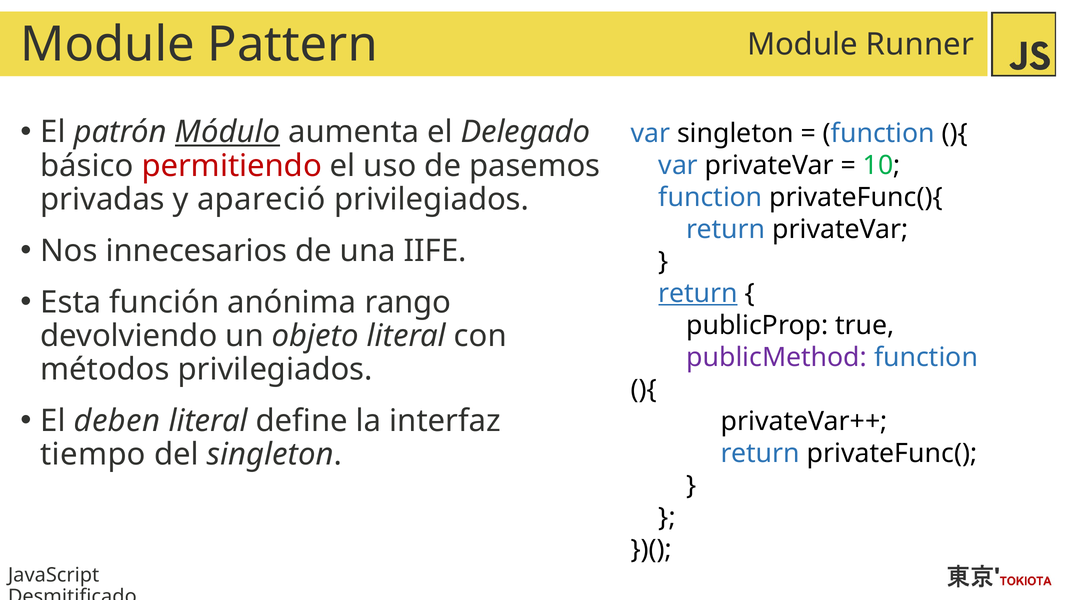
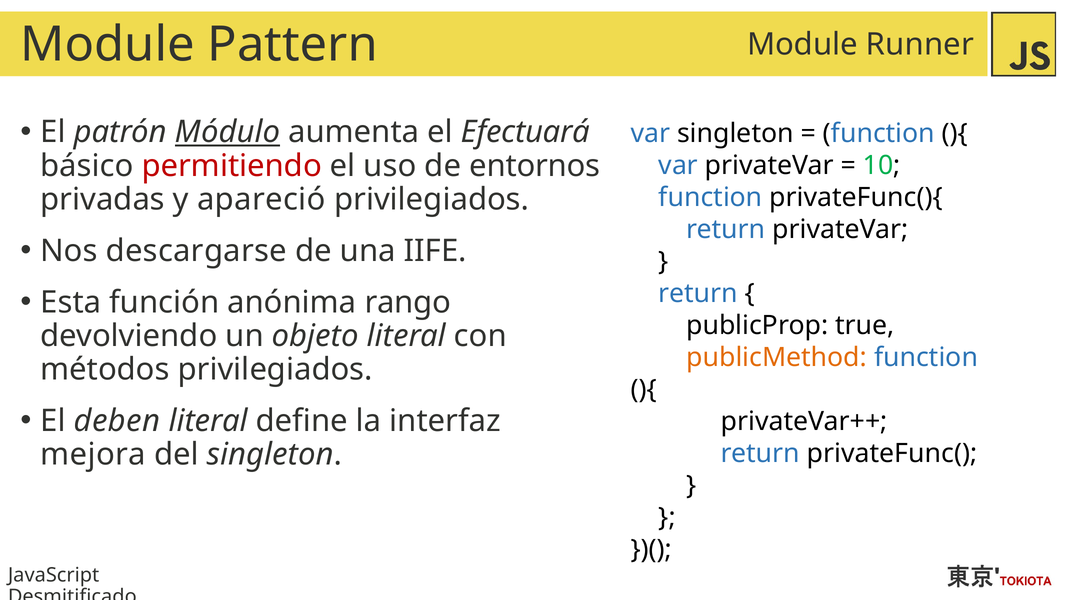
Delegado: Delegado -> Efectuará (526, 132)
pasemos: pasemos -> entornos (535, 166)
innecesarios: innecesarios -> descargarse (196, 251)
return underline: present -> none (698, 294)
publicMethod colour: purple -> orange (777, 358)
tiempo: tiempo -> mejora (93, 455)
